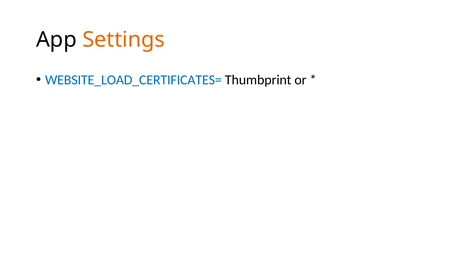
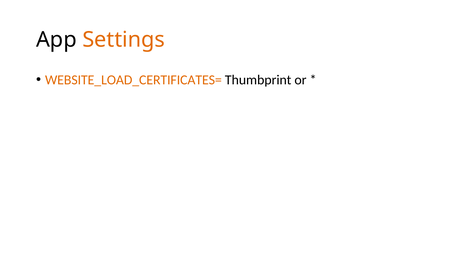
WEBSITE_LOAD_CERTIFICATES= colour: blue -> orange (133, 80)
